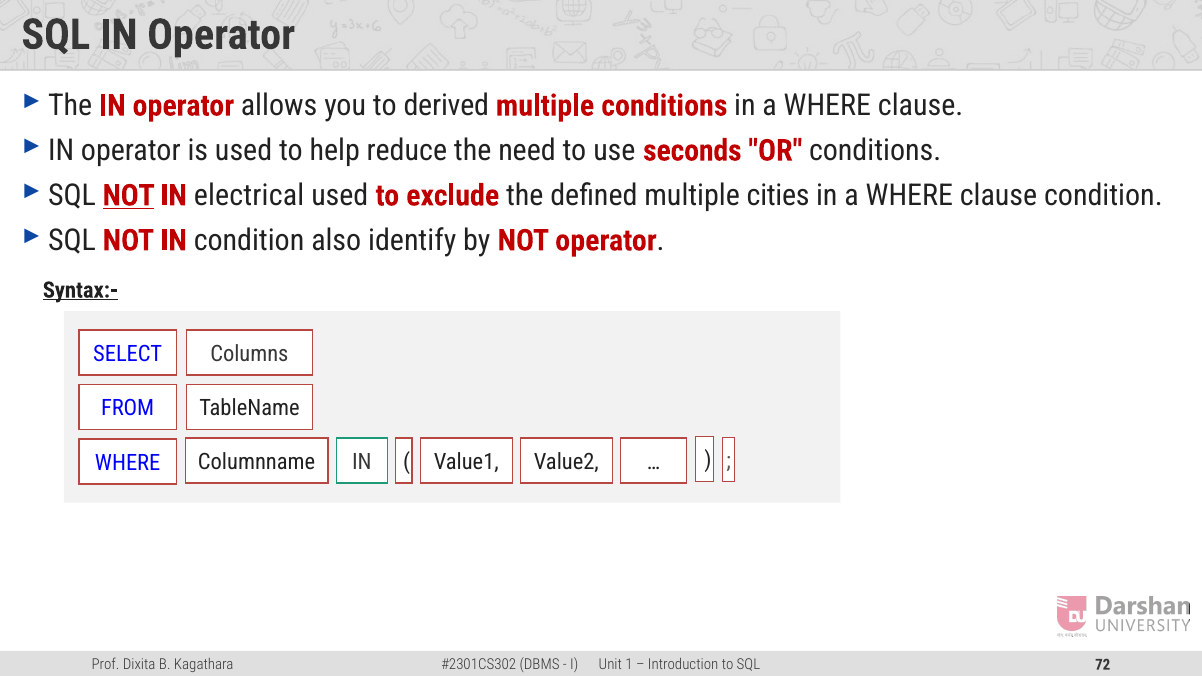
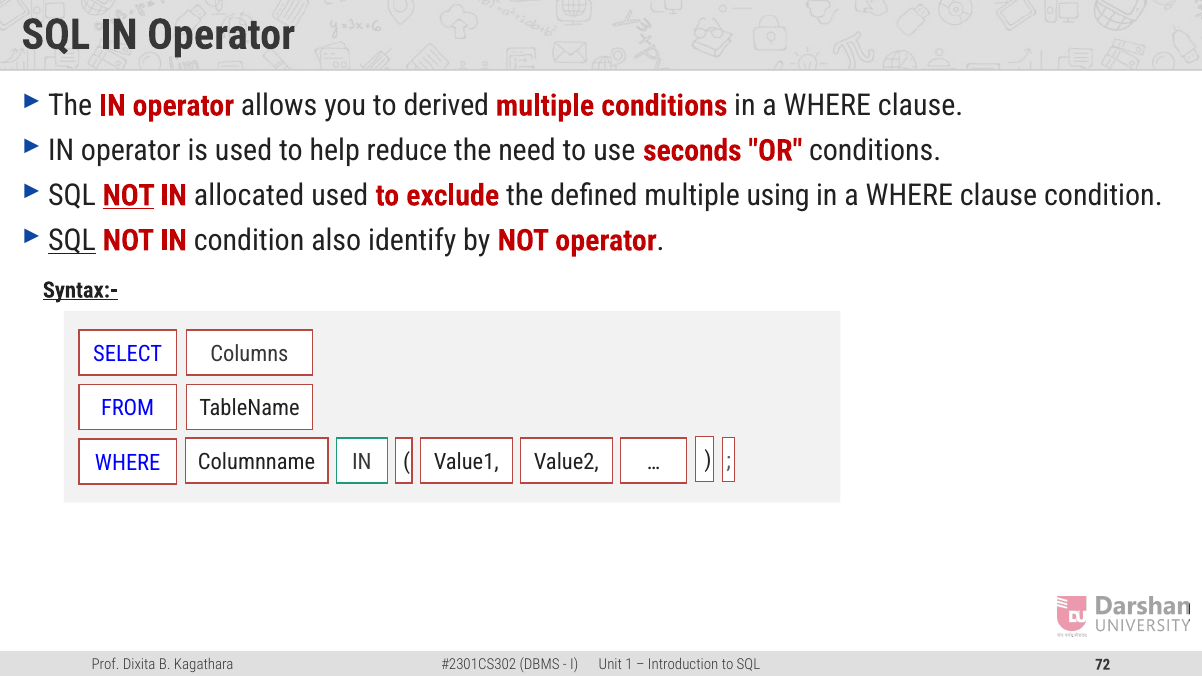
electrical: electrical -> allocated (249, 196)
cities: cities -> using (778, 196)
SQL underline: none -> present (72, 241)
